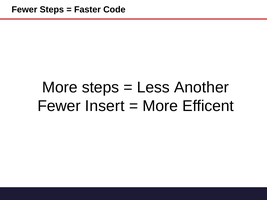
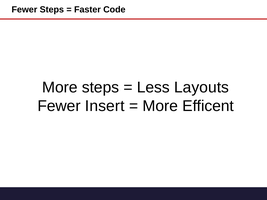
Another: Another -> Layouts (201, 87)
